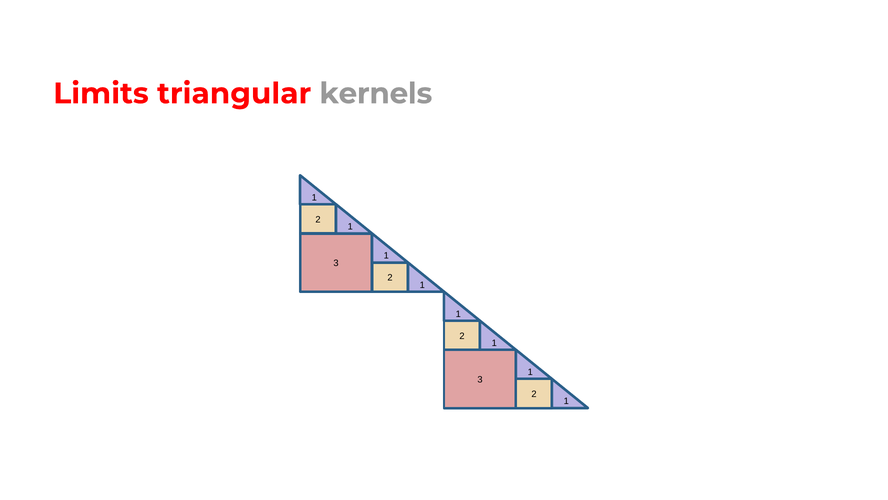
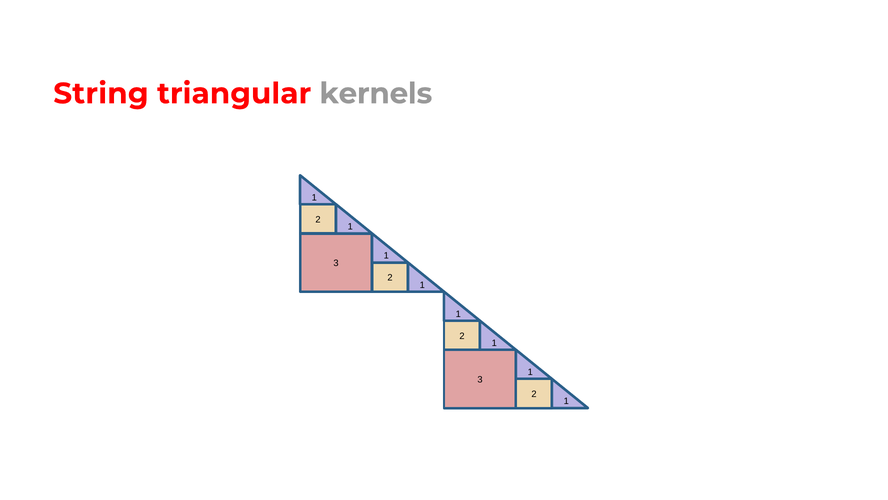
Limits: Limits -> String (101, 93)
